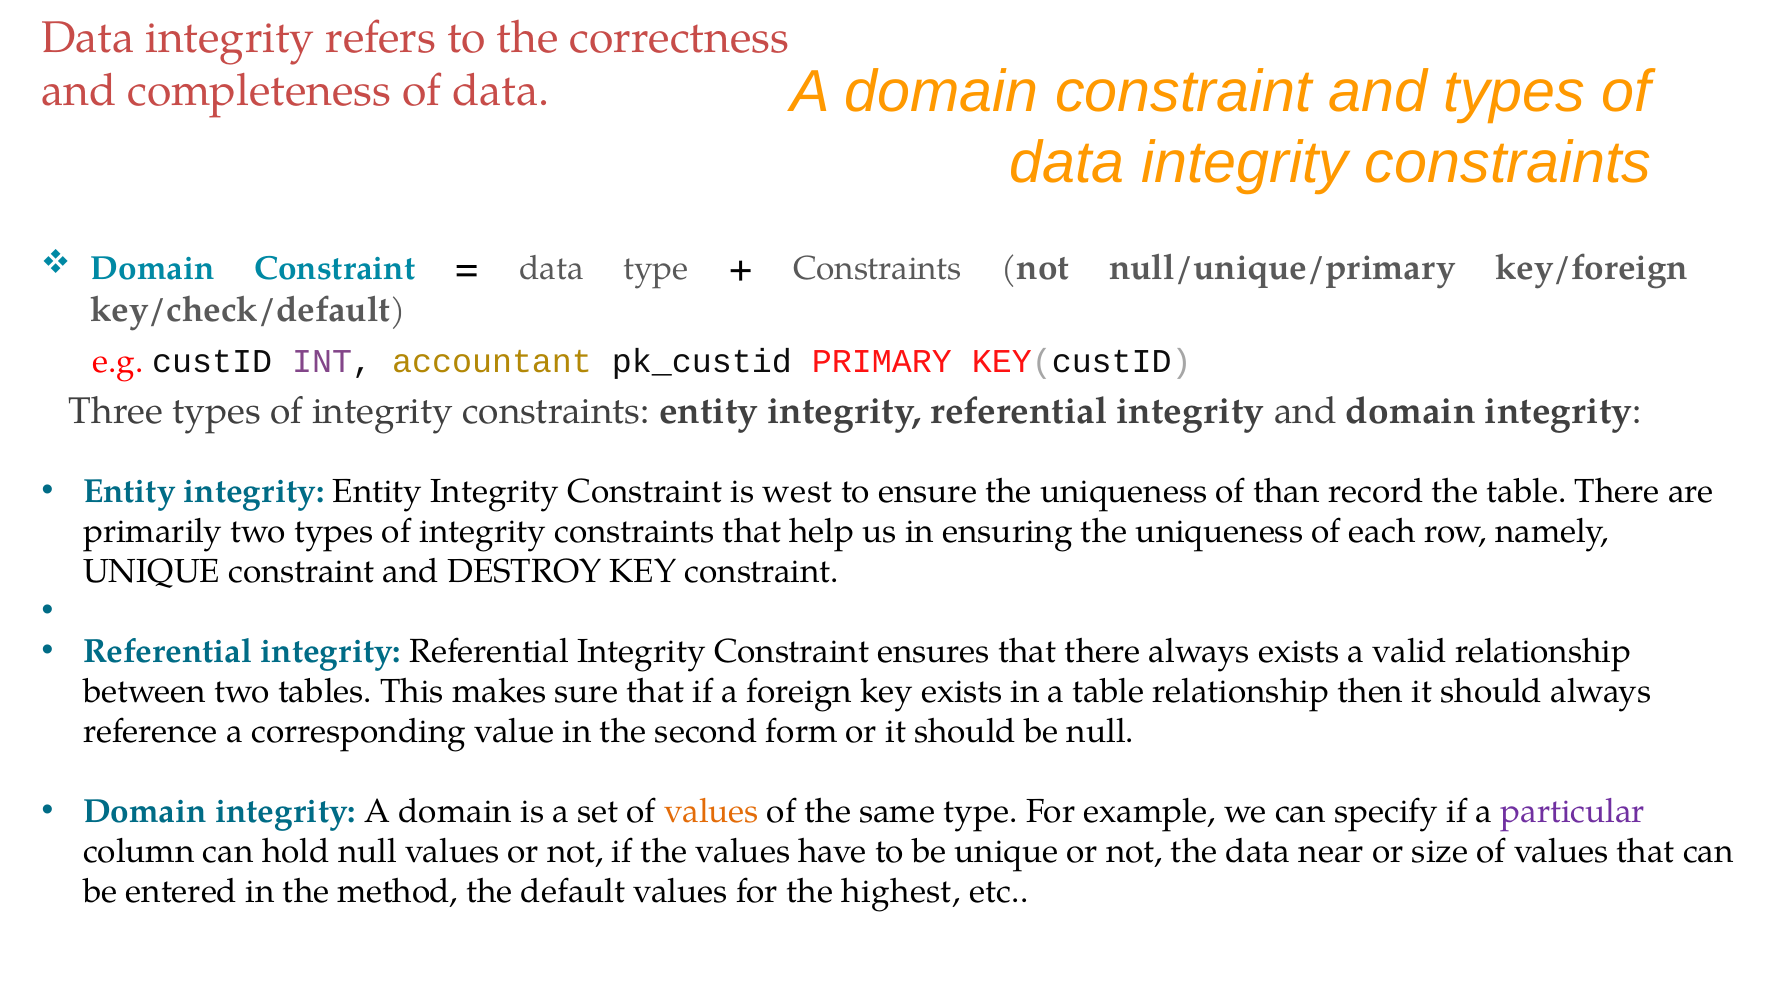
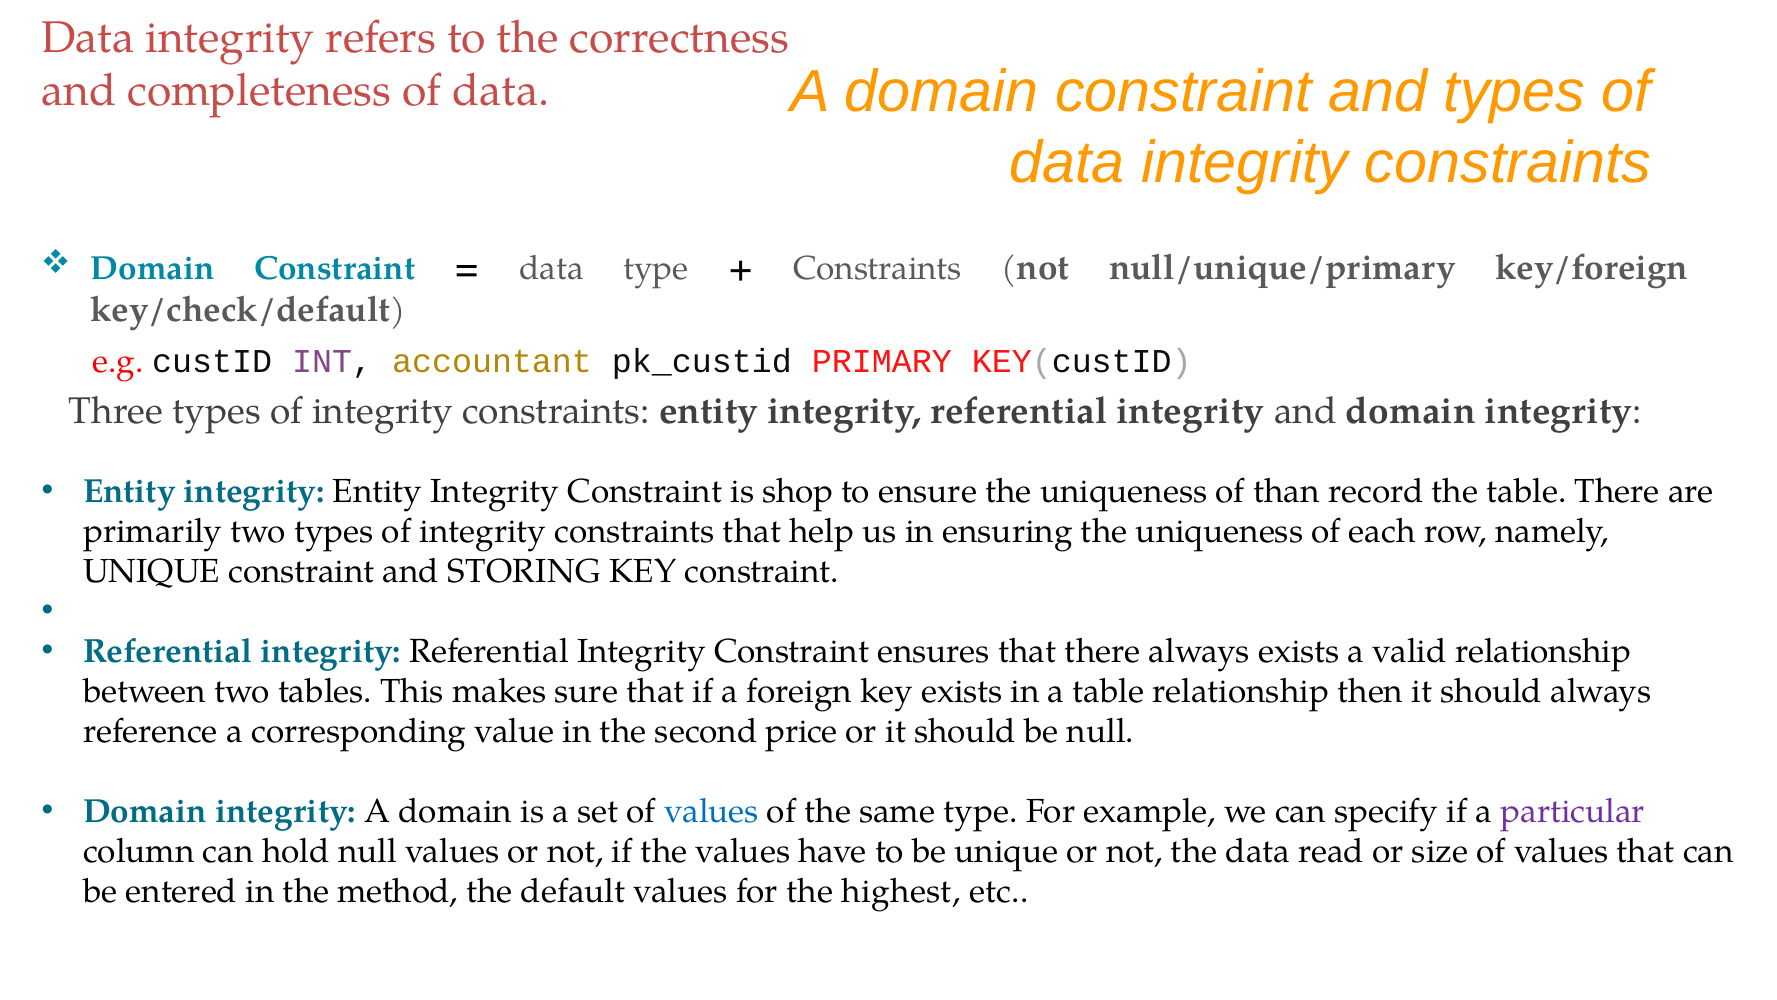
west: west -> shop (798, 491)
DESTROY: DESTROY -> STORING (524, 571)
form: form -> price (802, 731)
values colour: orange -> blue (711, 811)
near: near -> read (1331, 851)
